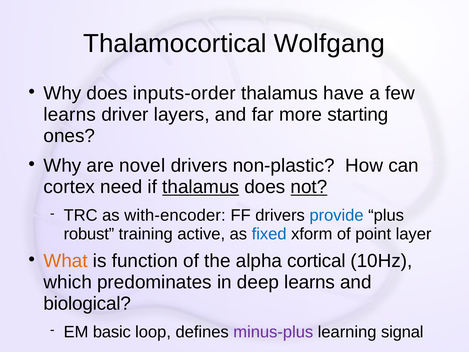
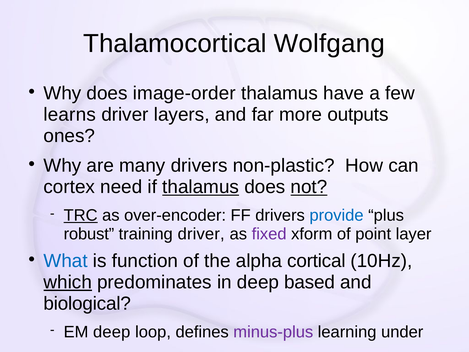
inputs-order: inputs-order -> image-order (184, 93)
starting: starting -> outputs (358, 115)
novel: novel -> many (142, 166)
TRC underline: none -> present (81, 215)
with-encoder: with-encoder -> over-encoder (175, 215)
training active: active -> driver (201, 234)
fixed colour: blue -> purple (269, 234)
What colour: orange -> blue (66, 261)
which underline: none -> present (68, 282)
deep learns: learns -> based (310, 282)
EM basic: basic -> deep (112, 332)
signal: signal -> under (402, 332)
